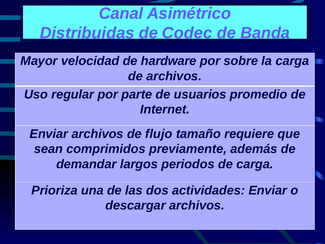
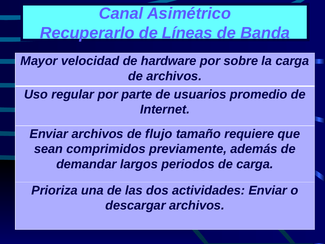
Distribuidas: Distribuidas -> Recuperarlo (87, 33)
Codec: Codec -> Líneas (187, 33)
